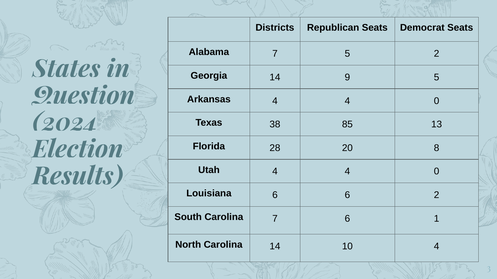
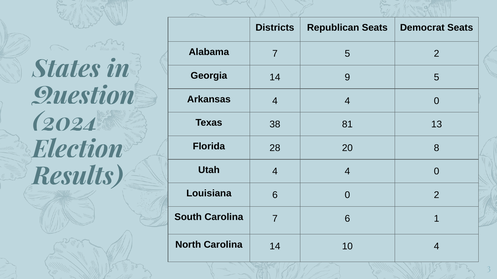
85: 85 -> 81 (347, 125)
6 6: 6 -> 0 (347, 195)
